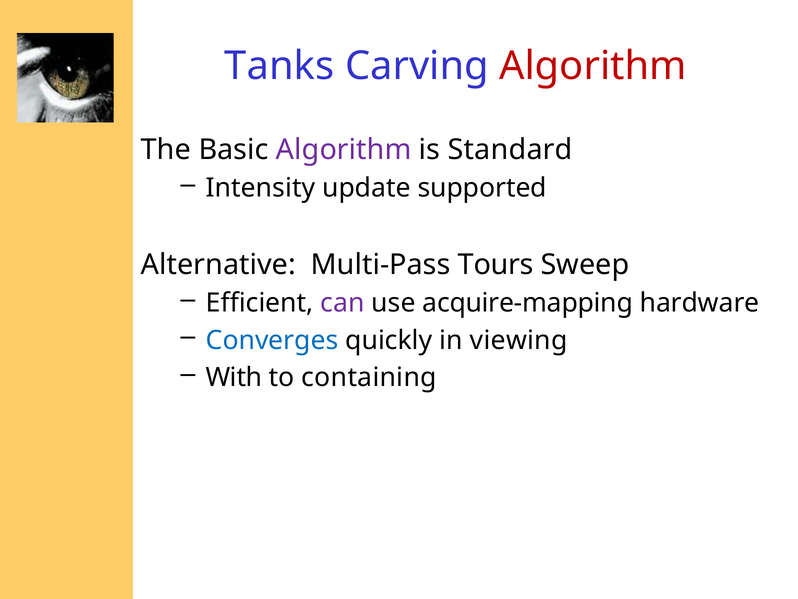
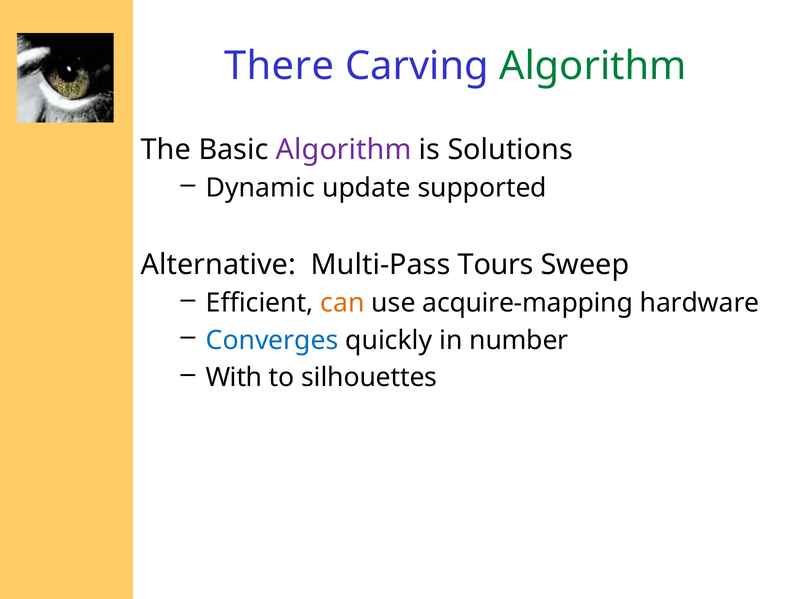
Tanks: Tanks -> There (279, 66)
Algorithm colour: red -> green (593, 66)
Standard: Standard -> Solutions (510, 150)
Intensity: Intensity -> Dynamic (260, 188)
can colour: purple -> orange (342, 303)
viewing: viewing -> number (519, 340)
containing: containing -> silhouettes (369, 377)
